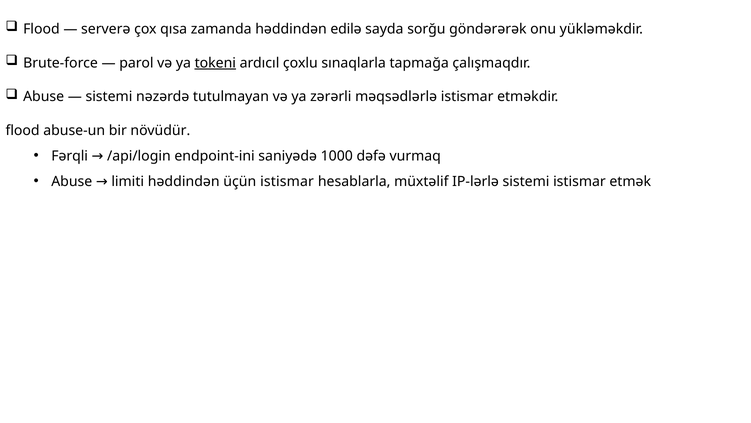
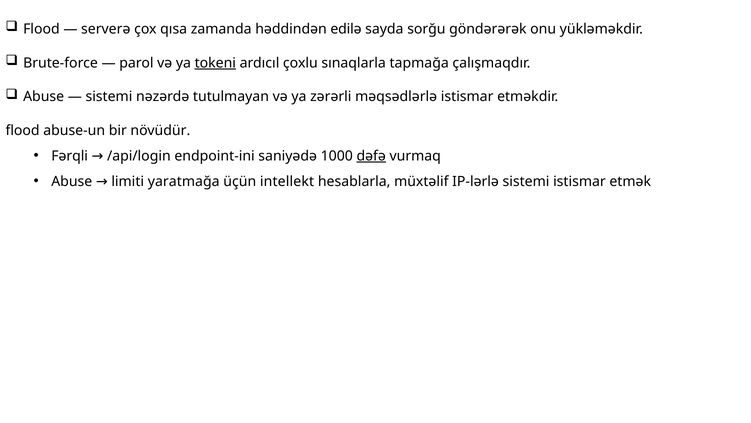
dəfə underline: none -> present (371, 156)
limiti həddindən: həddindən -> yaratmağa (184, 181)
üçün istismar: istismar -> intellekt (287, 181)
